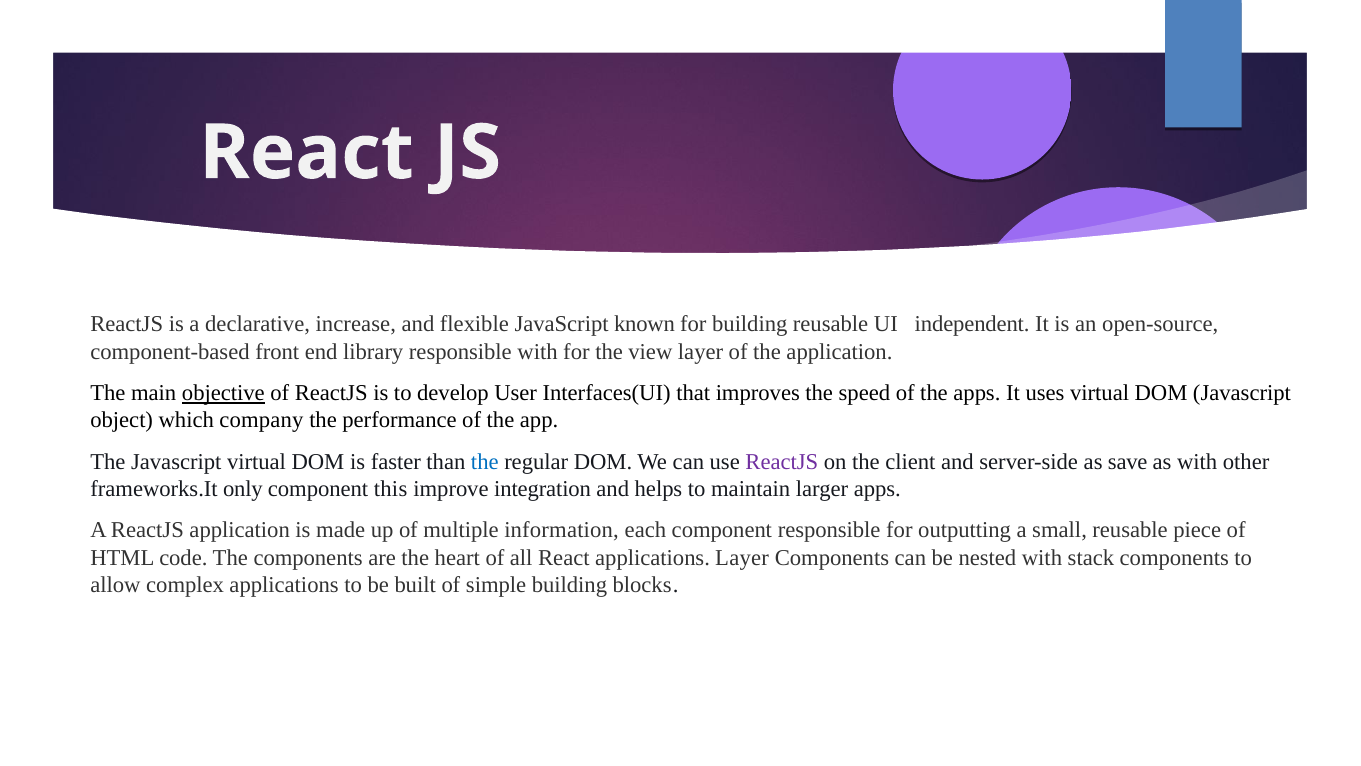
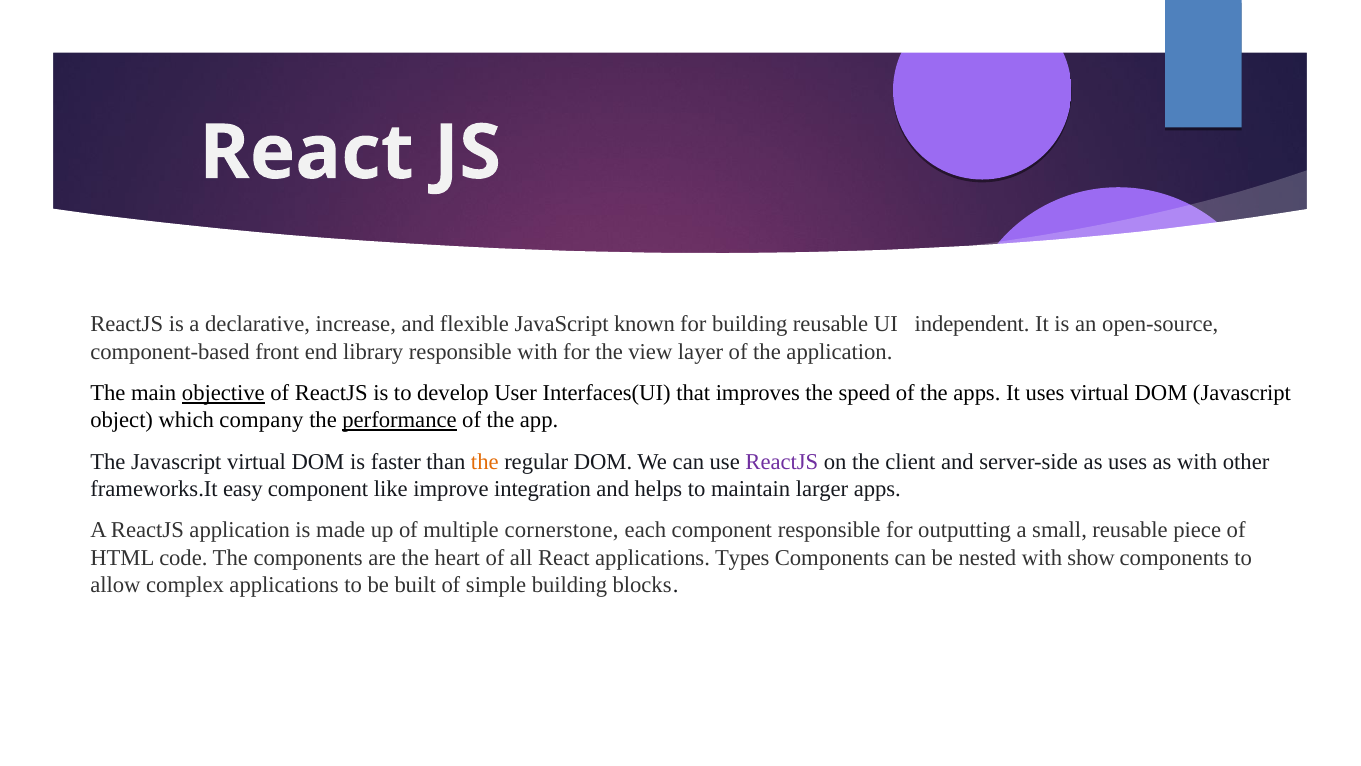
performance underline: none -> present (400, 420)
the colour: blue -> orange (485, 461)
as save: save -> uses (1128, 461)
only: only -> easy (243, 489)
this: this -> like (391, 489)
information: information -> cornerstone (562, 530)
applications Layer: Layer -> Types (742, 557)
stack: stack -> show (1091, 557)
